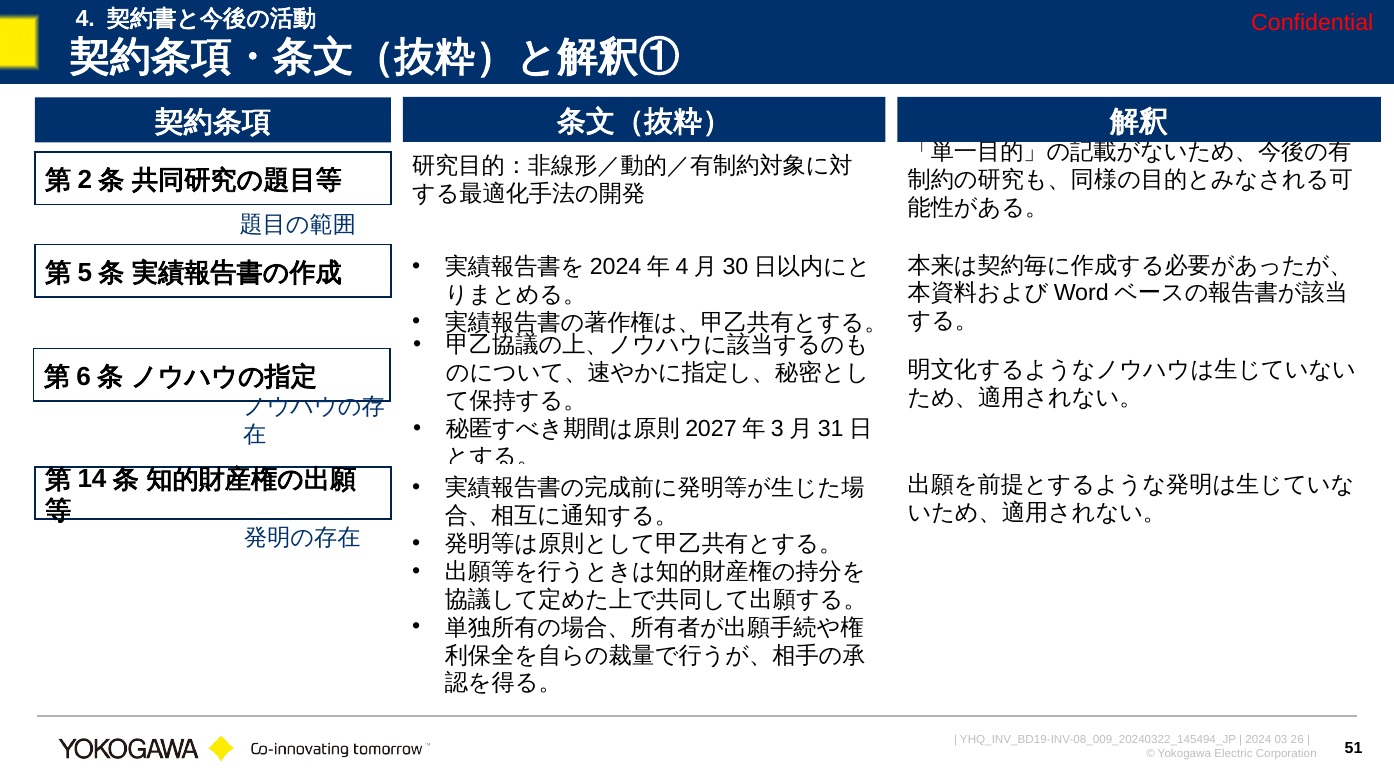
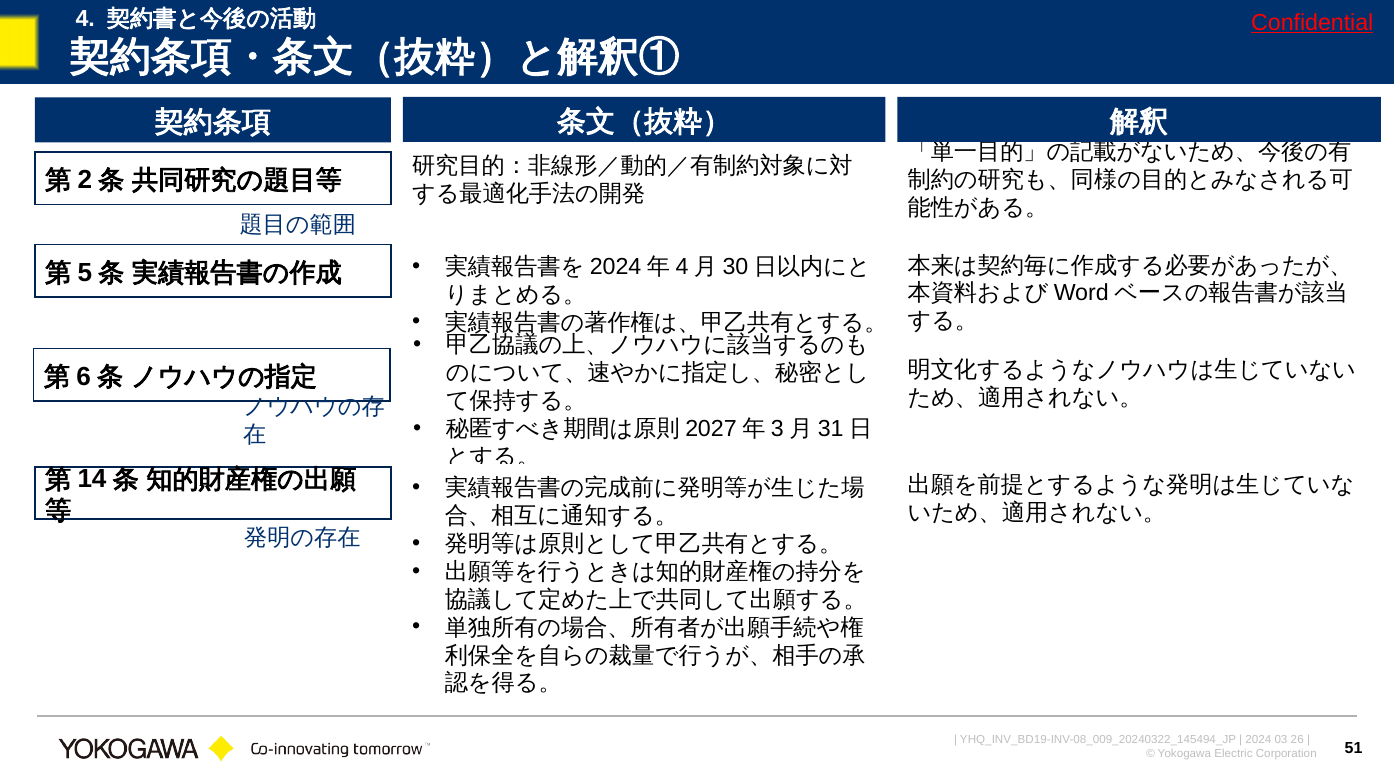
Confidential underline: none -> present (1312, 22)
